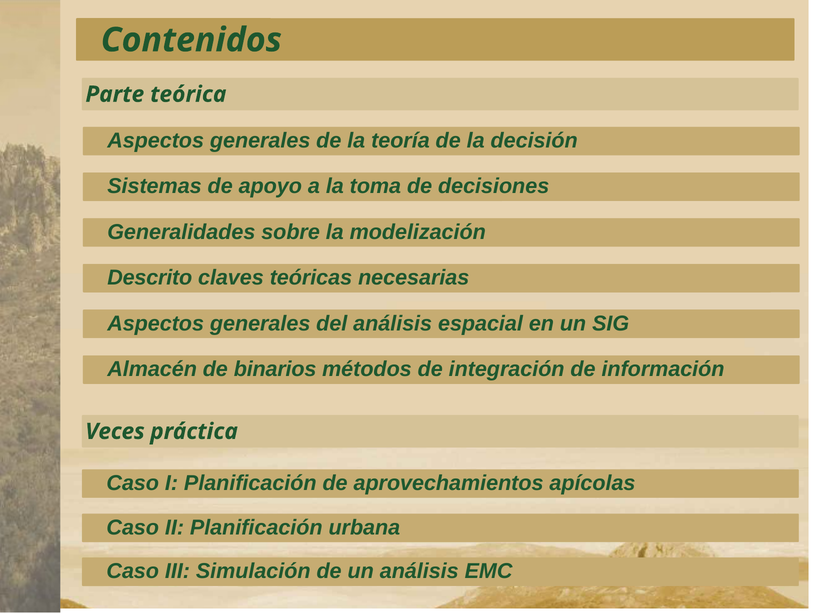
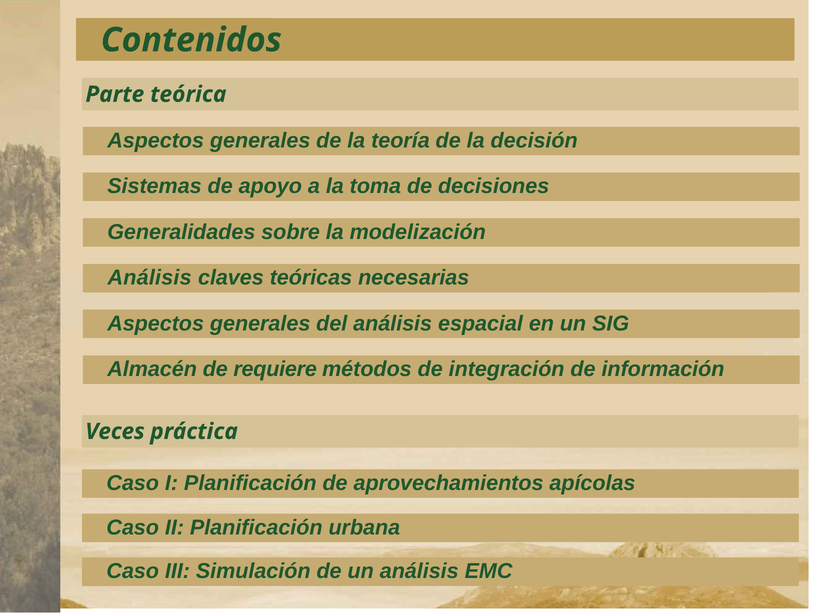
Descrito: Descrito -> Análisis (150, 278)
binarios: binarios -> requiere (275, 369)
